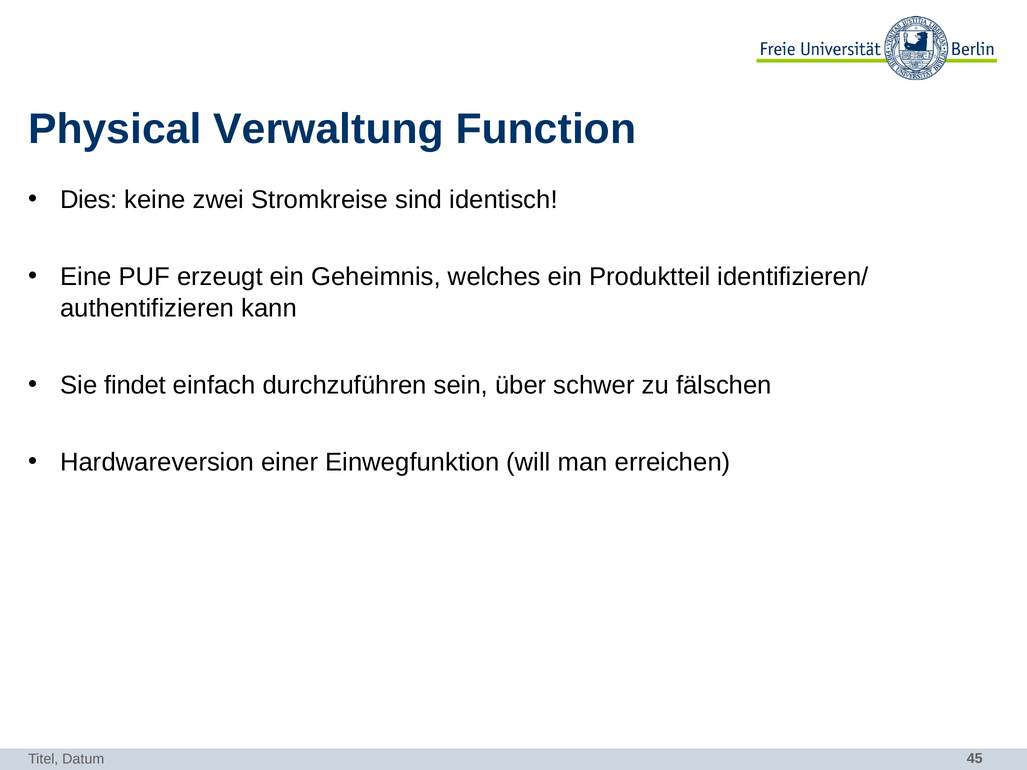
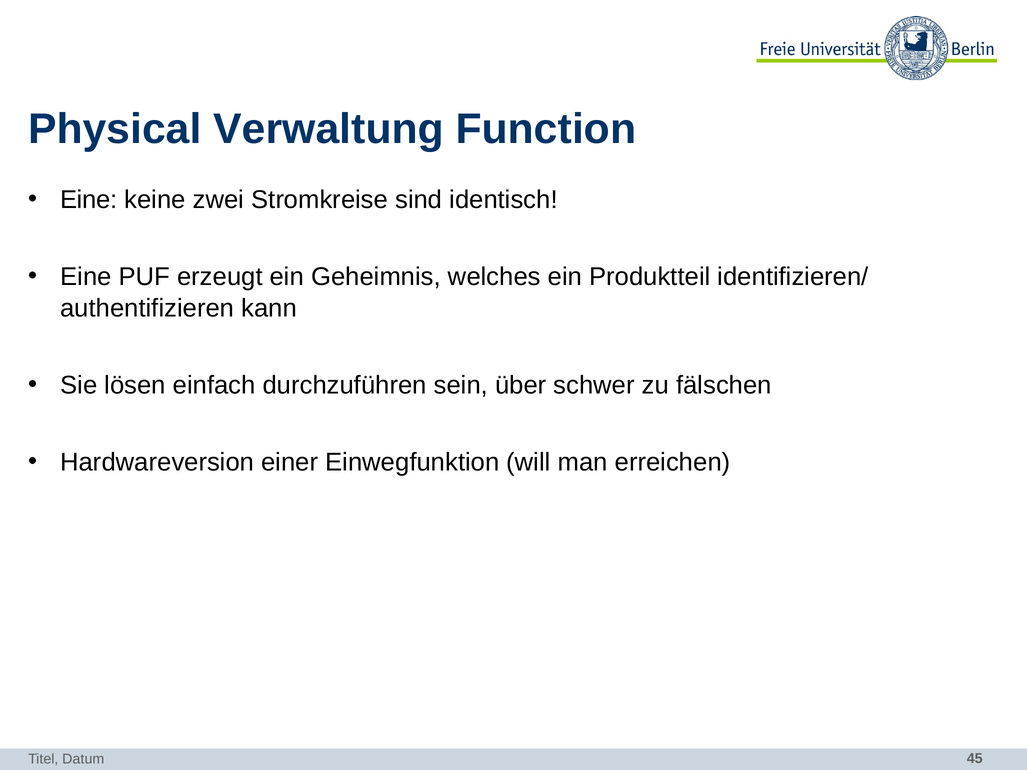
Dies: Dies -> Eine (89, 200)
findet: findet -> lösen (135, 385)
